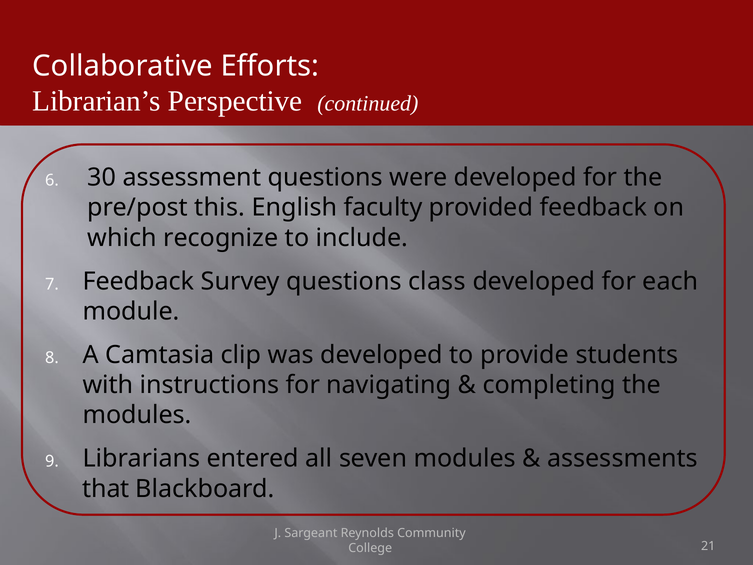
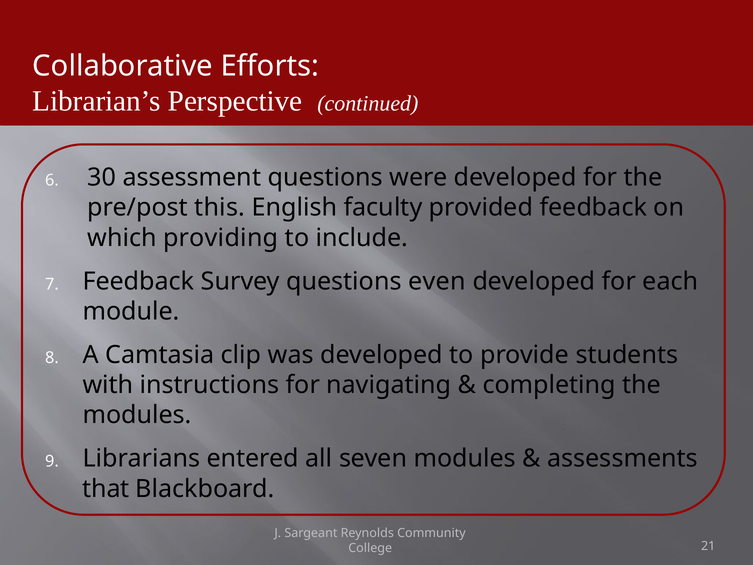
recognize: recognize -> providing (221, 238)
class: class -> even (437, 281)
